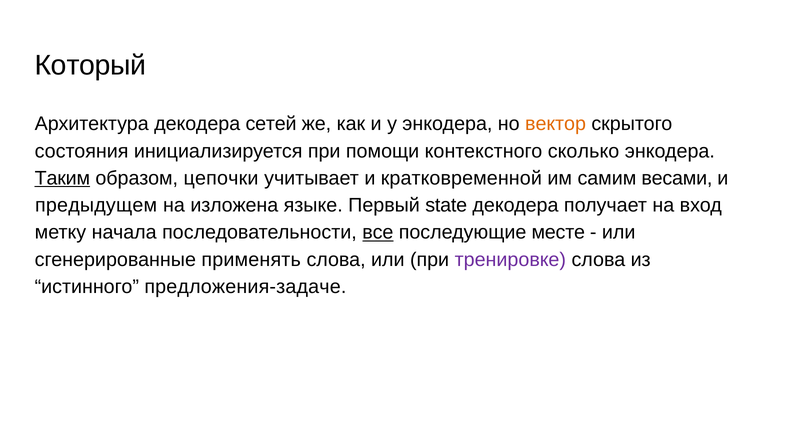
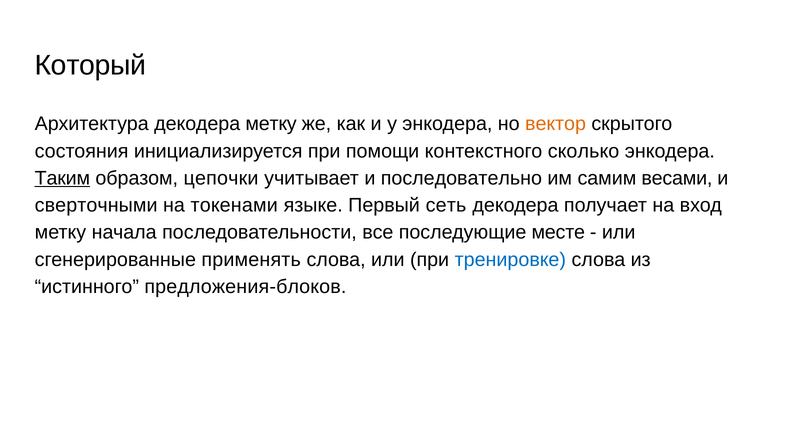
декодера сетей: сетей -> метку (271, 124)
кратковременной: кратковременной -> последовательно (461, 178)
предыдущем: предыдущем -> сверточными (96, 205)
изложена: изложена -> токенами (234, 205)
state: state -> сеть (446, 205)
все underline: present -> none (378, 233)
тренировке colour: purple -> blue (510, 260)
предложения-задаче: предложения-задаче -> предложения-блоков (245, 287)
